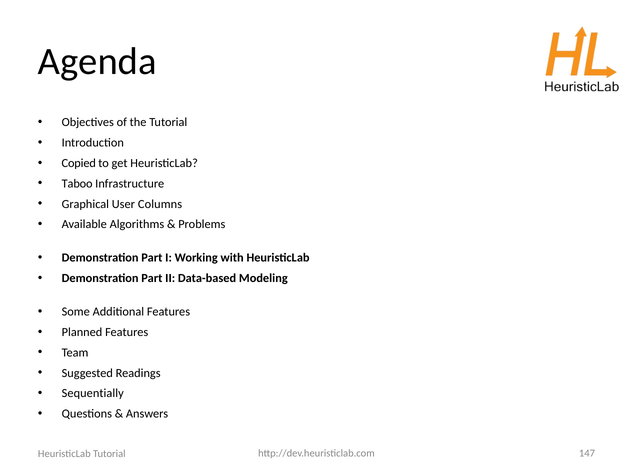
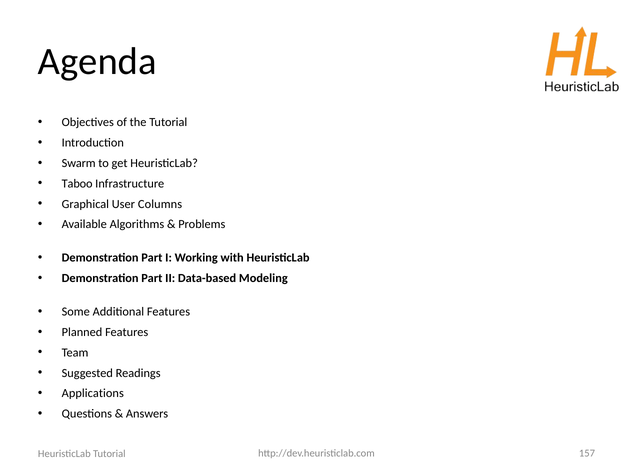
Copied: Copied -> Swarm (79, 163)
Sequentially: Sequentially -> Applications (93, 393)
147: 147 -> 157 (587, 453)
